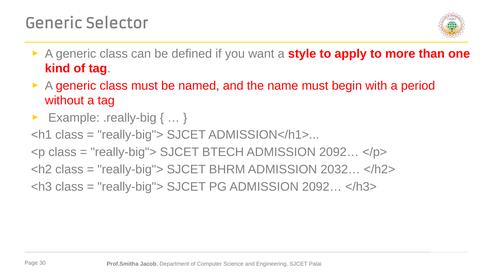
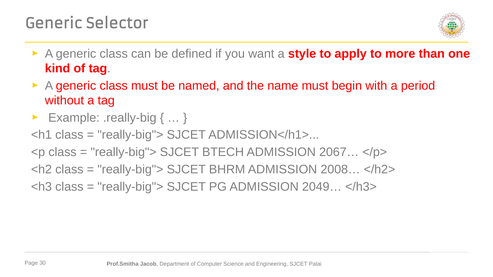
BTECH ADMISSION 2092…: 2092… -> 2067… (339, 152)
2032…: 2032… -> 2008… (340, 170)
PG ADMISSION 2092…: 2092… -> 2049… (322, 187)
